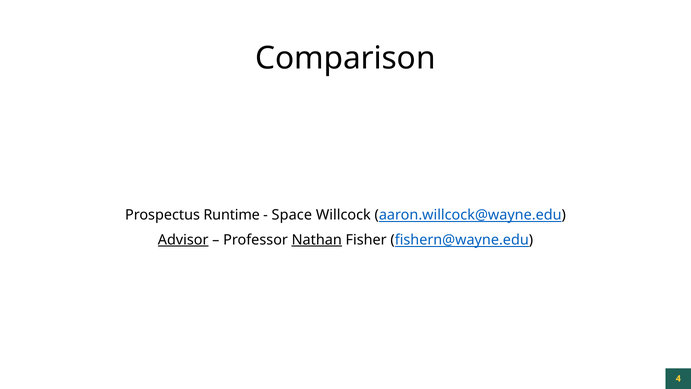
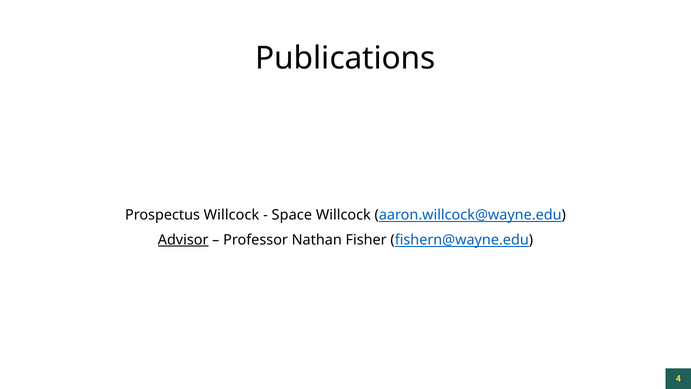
Comparison: Comparison -> Publications (345, 58)
Prospectus Runtime: Runtime -> Willcock (232, 215)
Nathan underline: present -> none (317, 240)
